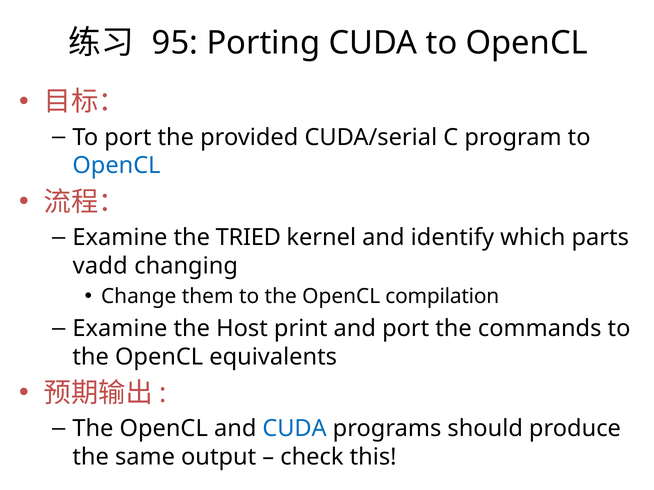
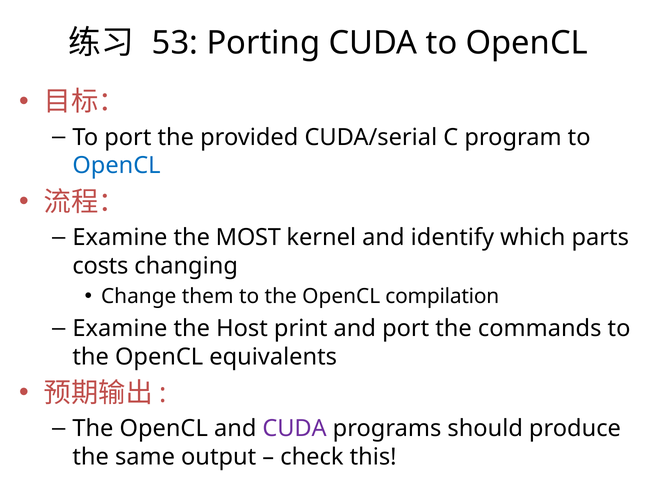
95: 95 -> 53 (175, 43)
TRIED: TRIED -> MOST (248, 238)
vadd: vadd -> costs (100, 266)
CUDA colour: blue -> purple (295, 429)
